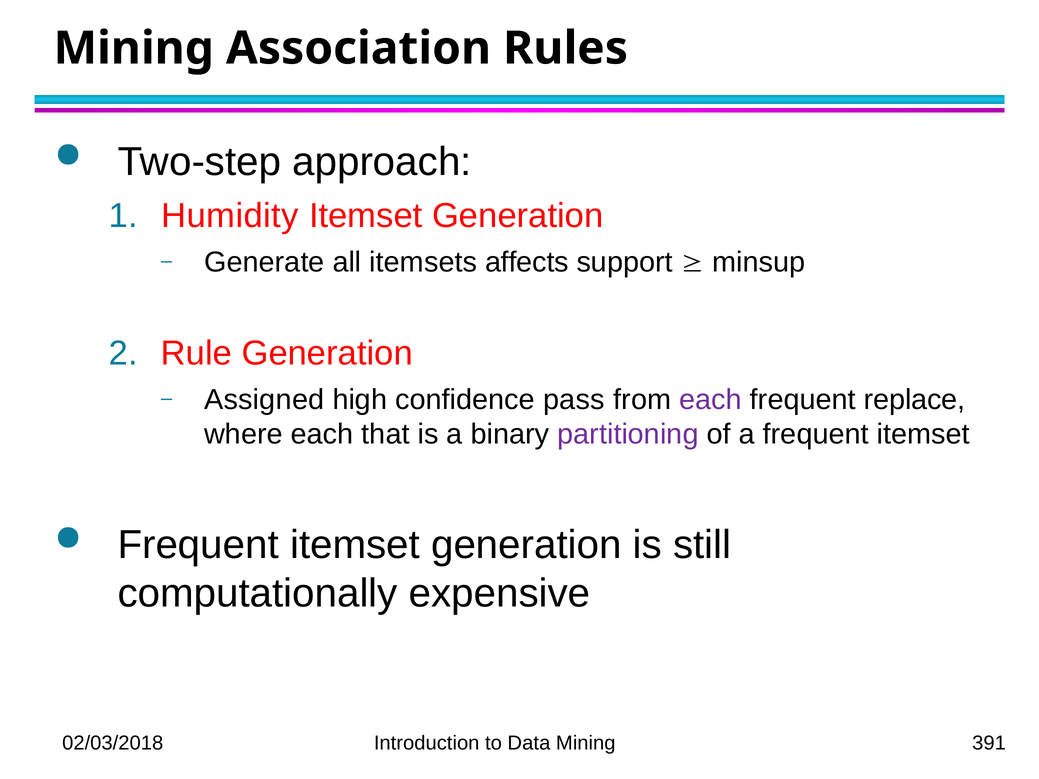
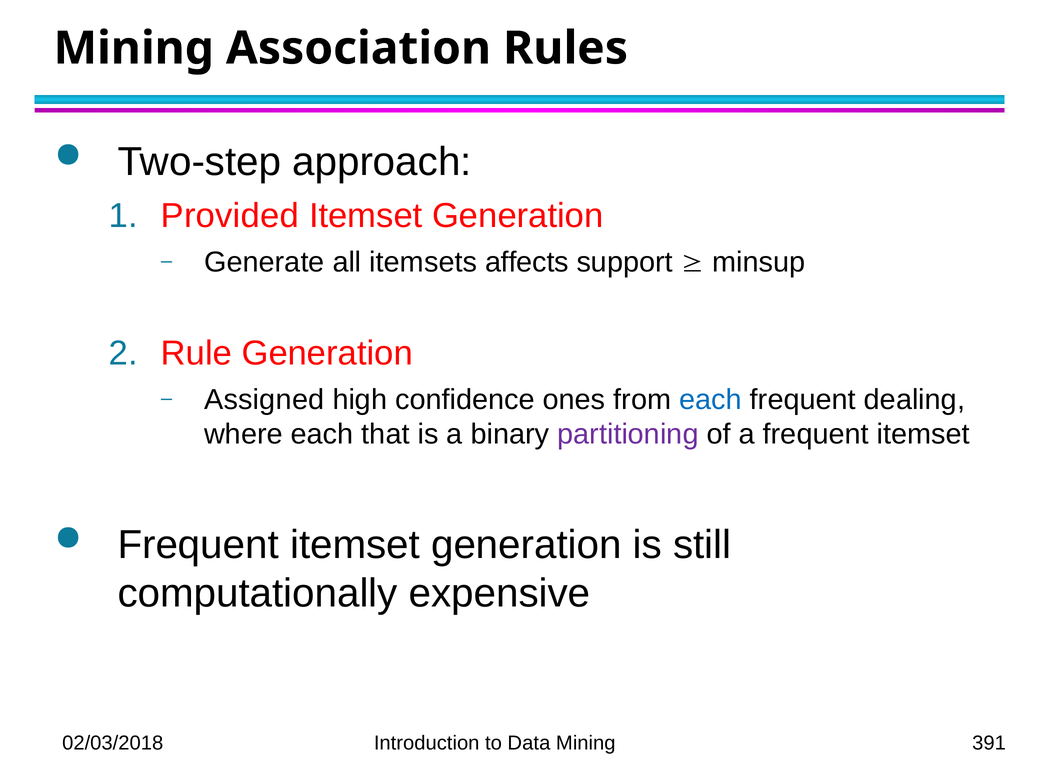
Humidity: Humidity -> Provided (230, 216)
pass: pass -> ones (574, 400)
each colour: purple -> blue (711, 400)
replace: replace -> dealing (914, 400)
